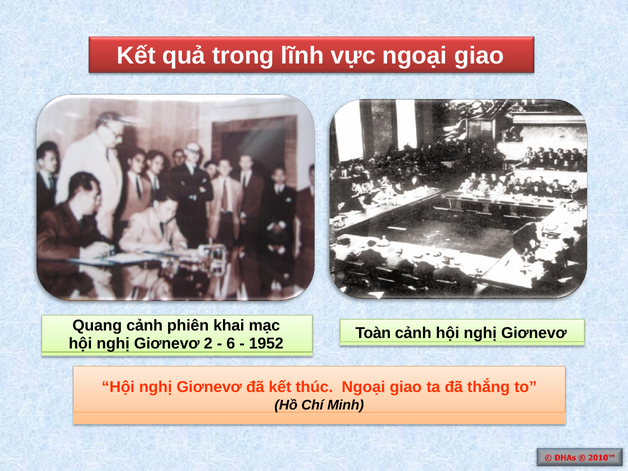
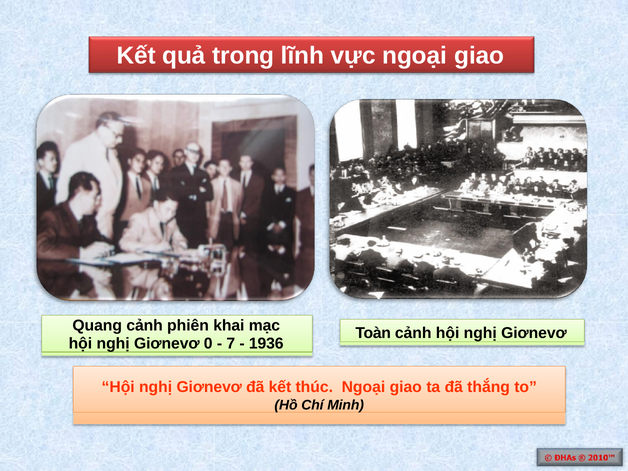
2: 2 -> 0 (208, 344)
6: 6 -> 7 (231, 344)
1952: 1952 -> 1936 (266, 344)
